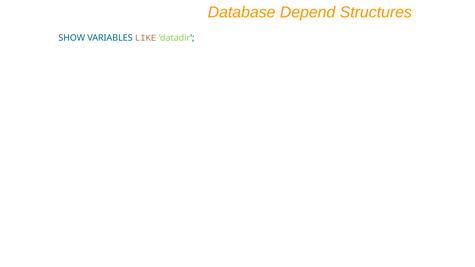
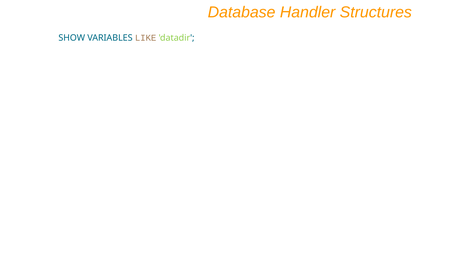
Depend: Depend -> Handler (308, 12)
